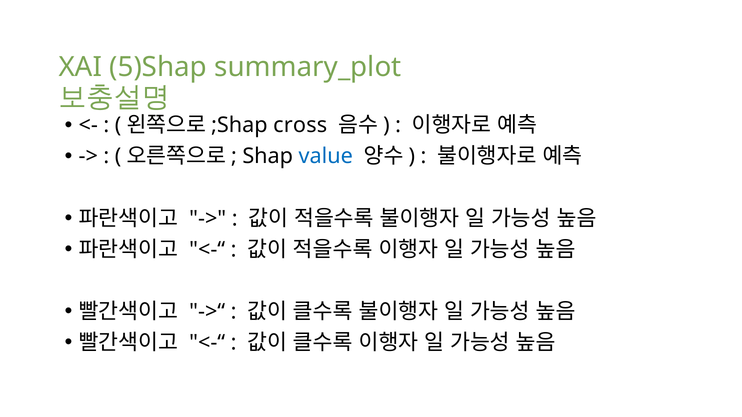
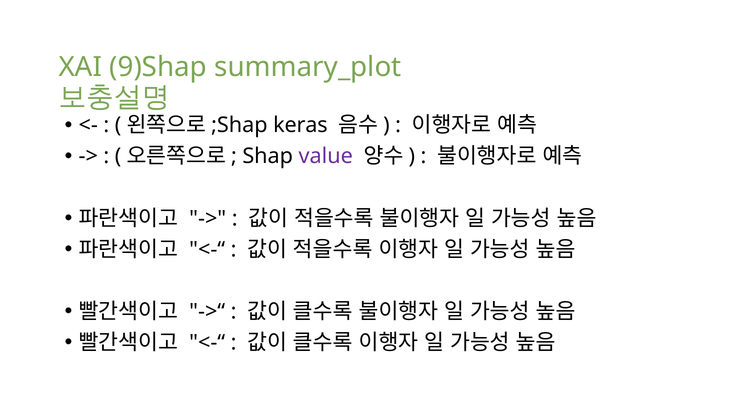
5)Shap: 5)Shap -> 9)Shap (158, 67)
cross: cross -> keras (300, 125)
value colour: blue -> purple (326, 156)
